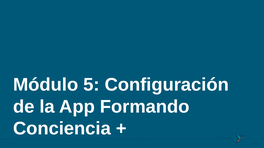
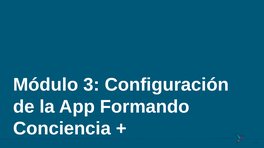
5: 5 -> 3 (91, 85)
